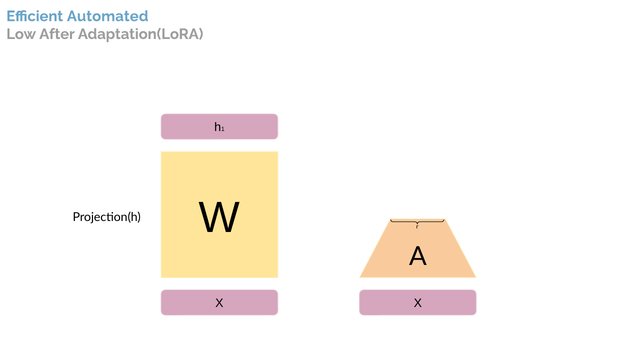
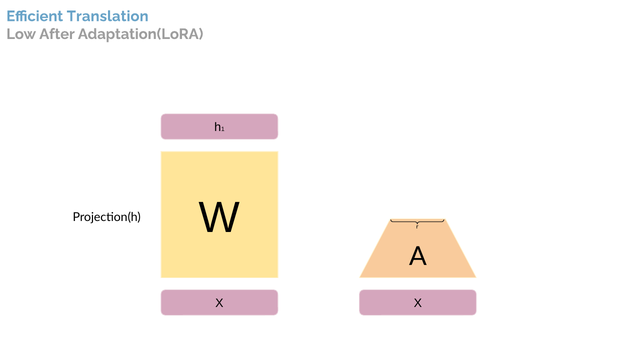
Automated: Automated -> Translation (108, 16)
